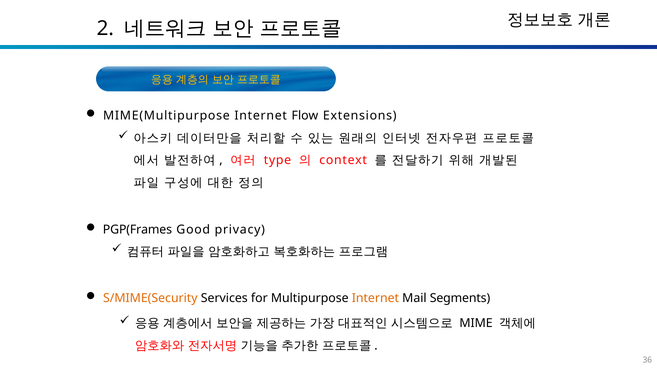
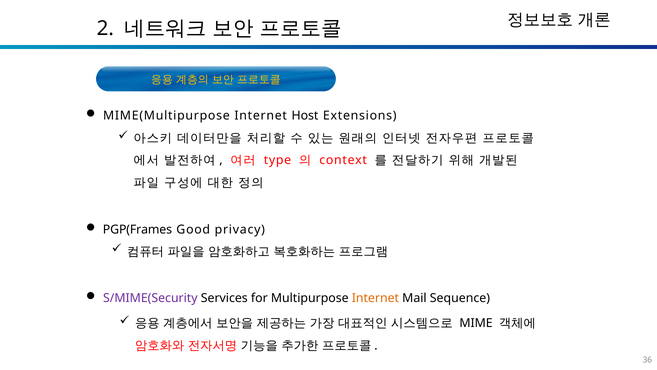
Flow: Flow -> Host (305, 115)
S/MIME(Security colour: orange -> purple (150, 298)
Segments: Segments -> Sequence (460, 298)
